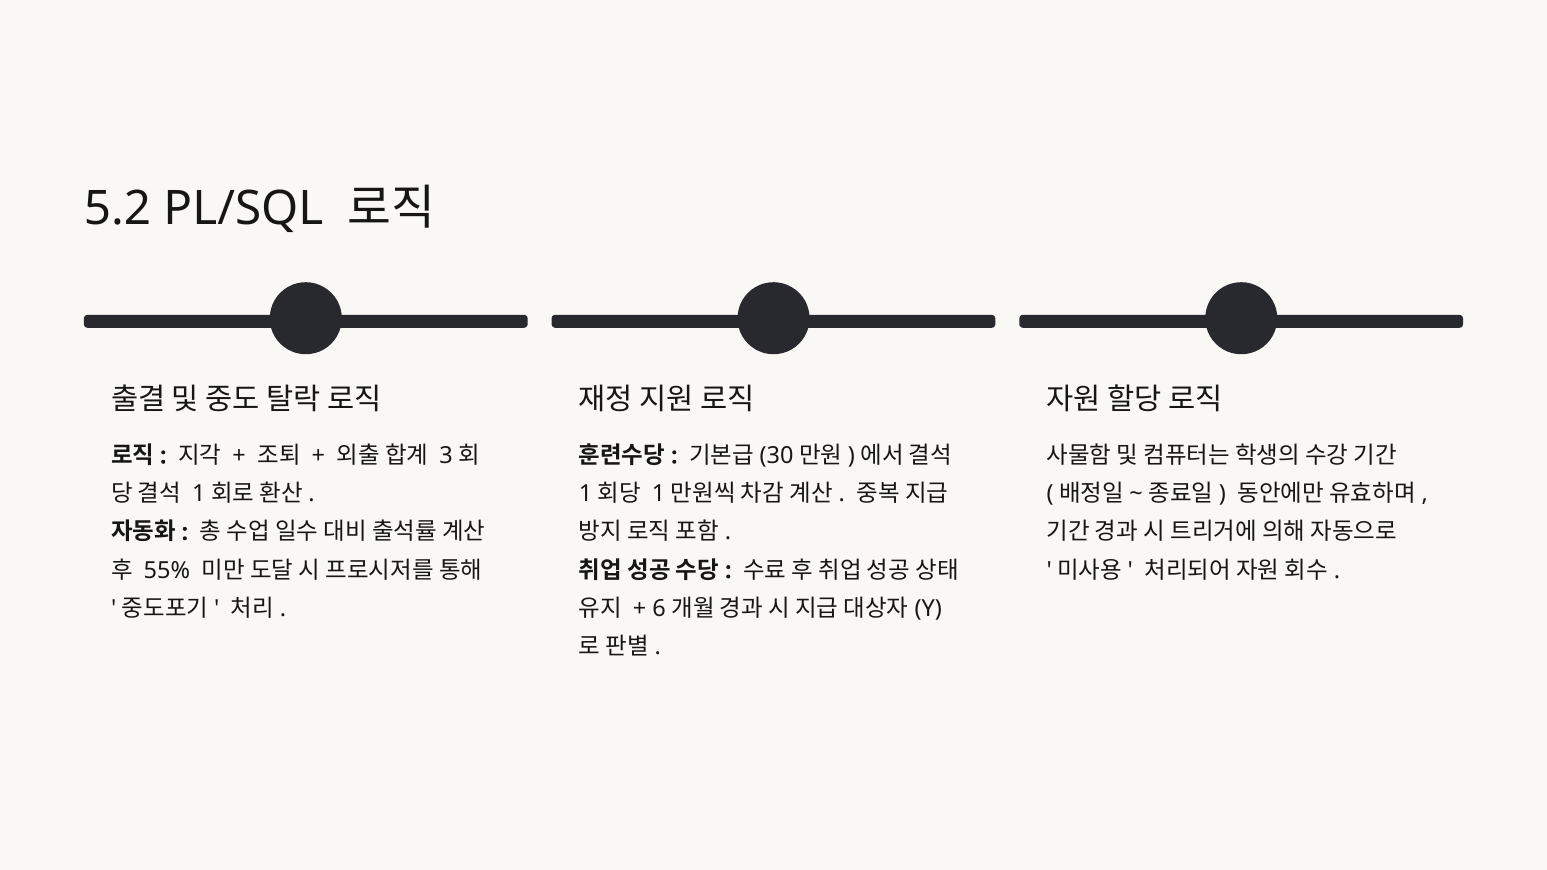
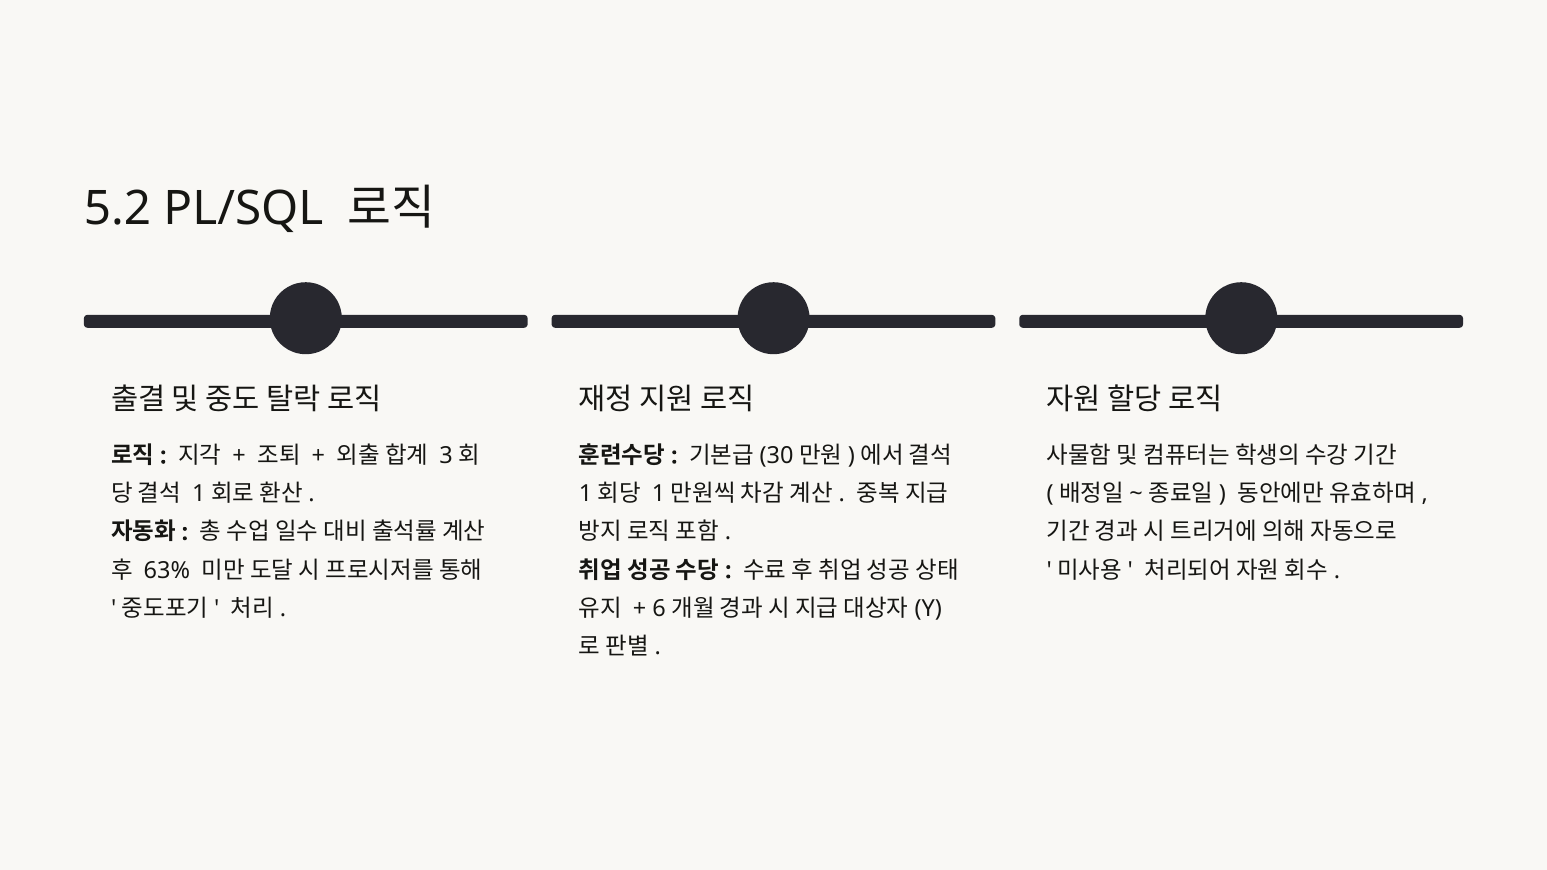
55%: 55% -> 63% (167, 571)
